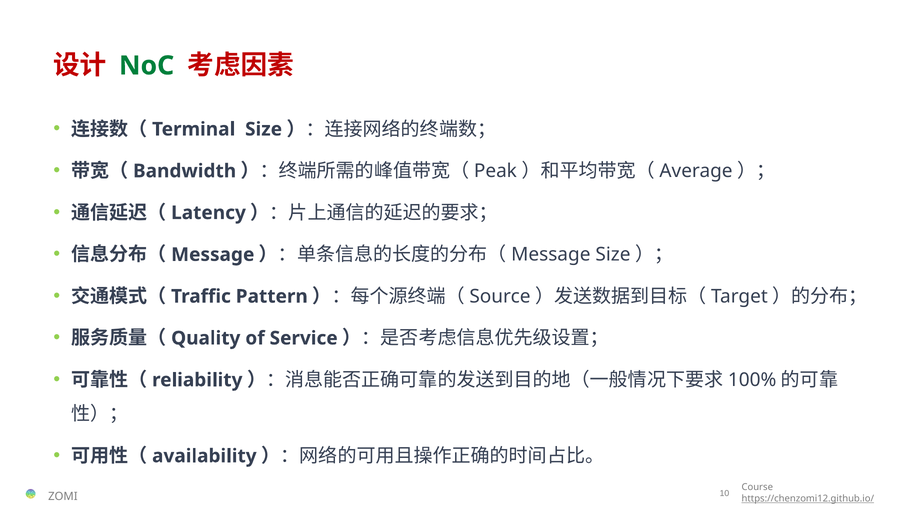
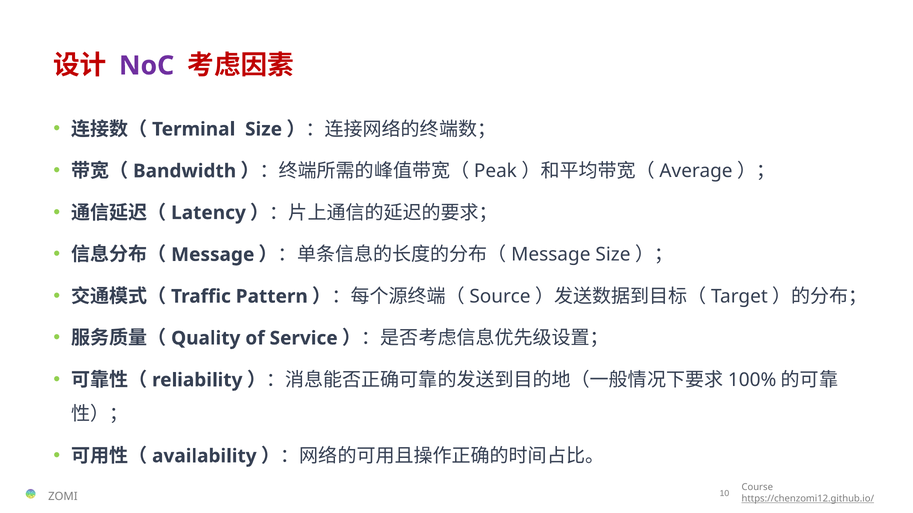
NoC colour: green -> purple (147, 66)
